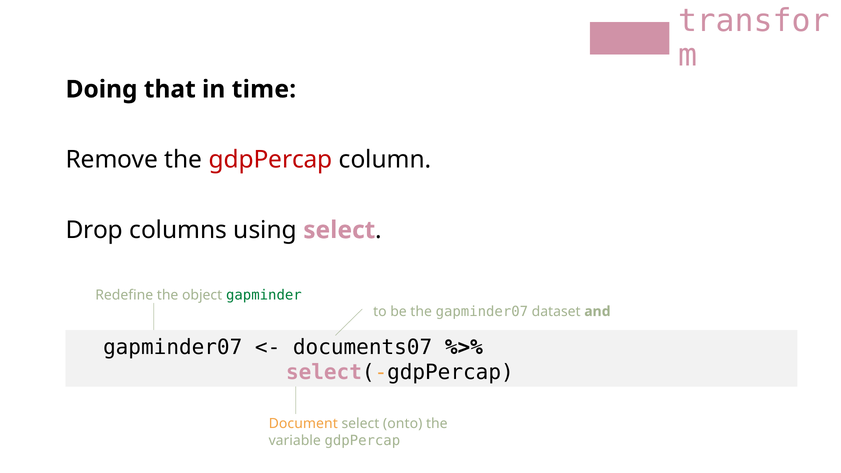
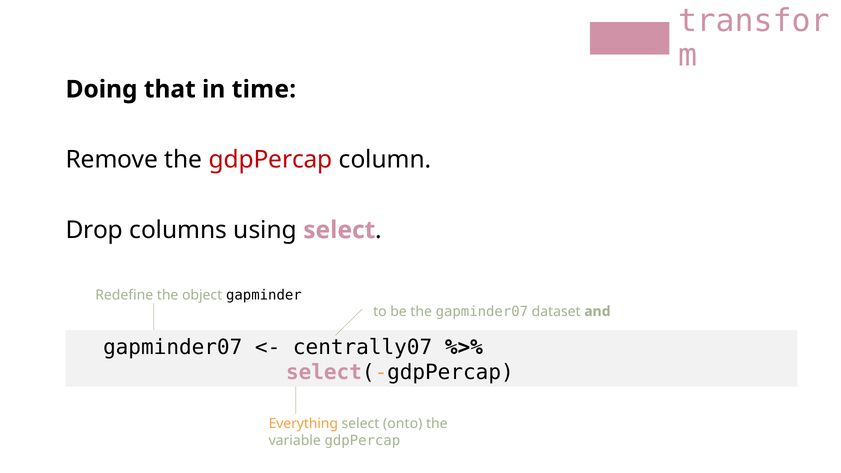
gapminder colour: green -> black (264, 295)
documents07: documents07 -> centrally07 (363, 347)
Document: Document -> Everything (303, 424)
